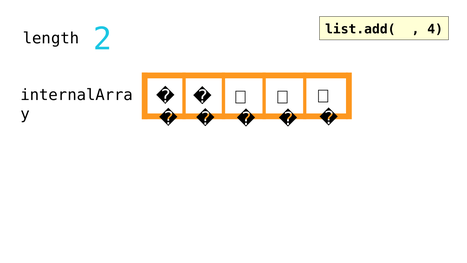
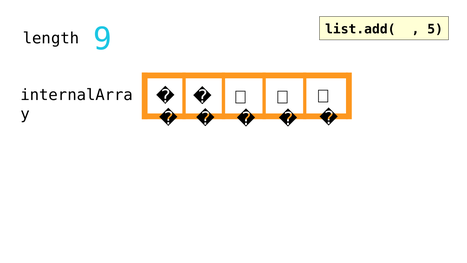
2: 2 -> 9 (102, 39)
4: 4 -> 5 (435, 29)
